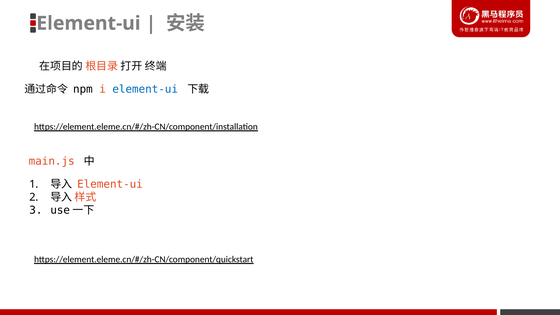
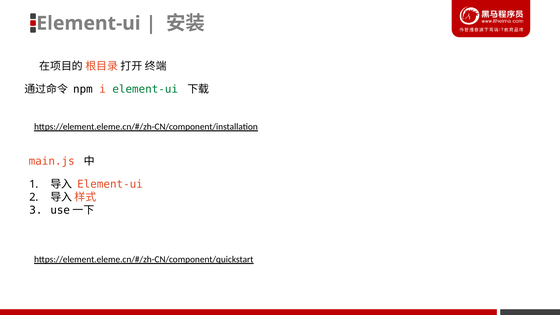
element-ui colour: blue -> green (145, 89)
